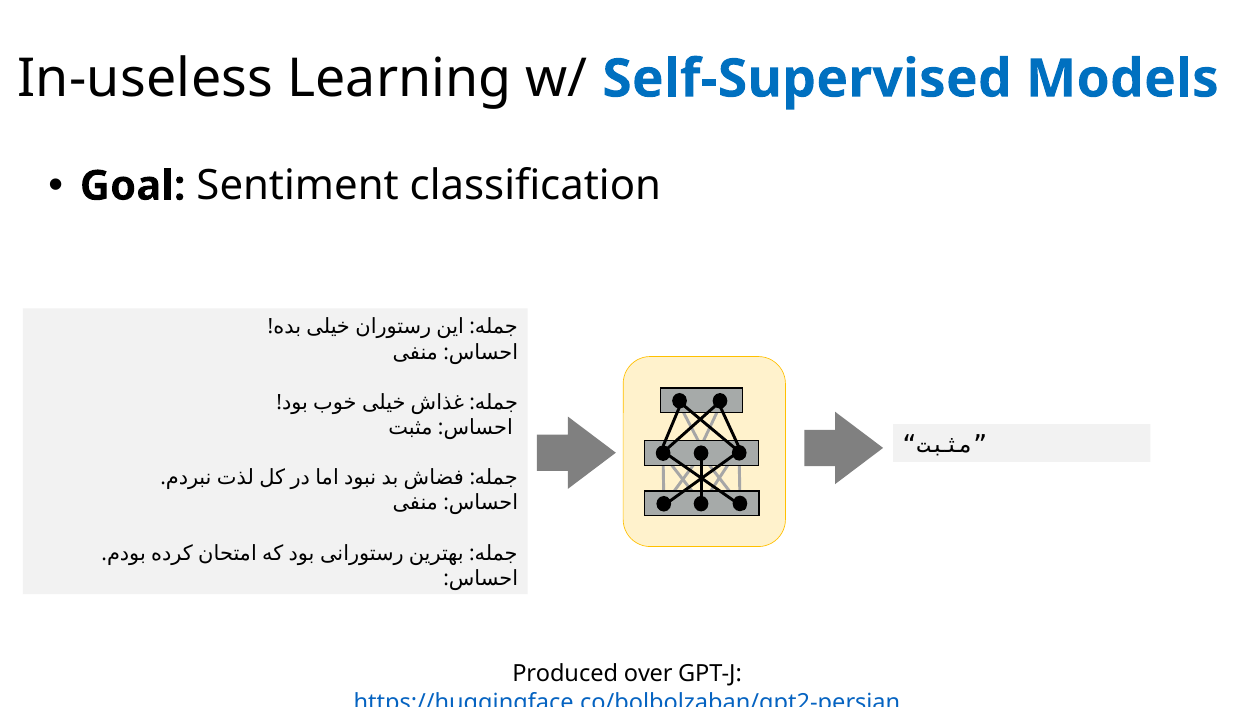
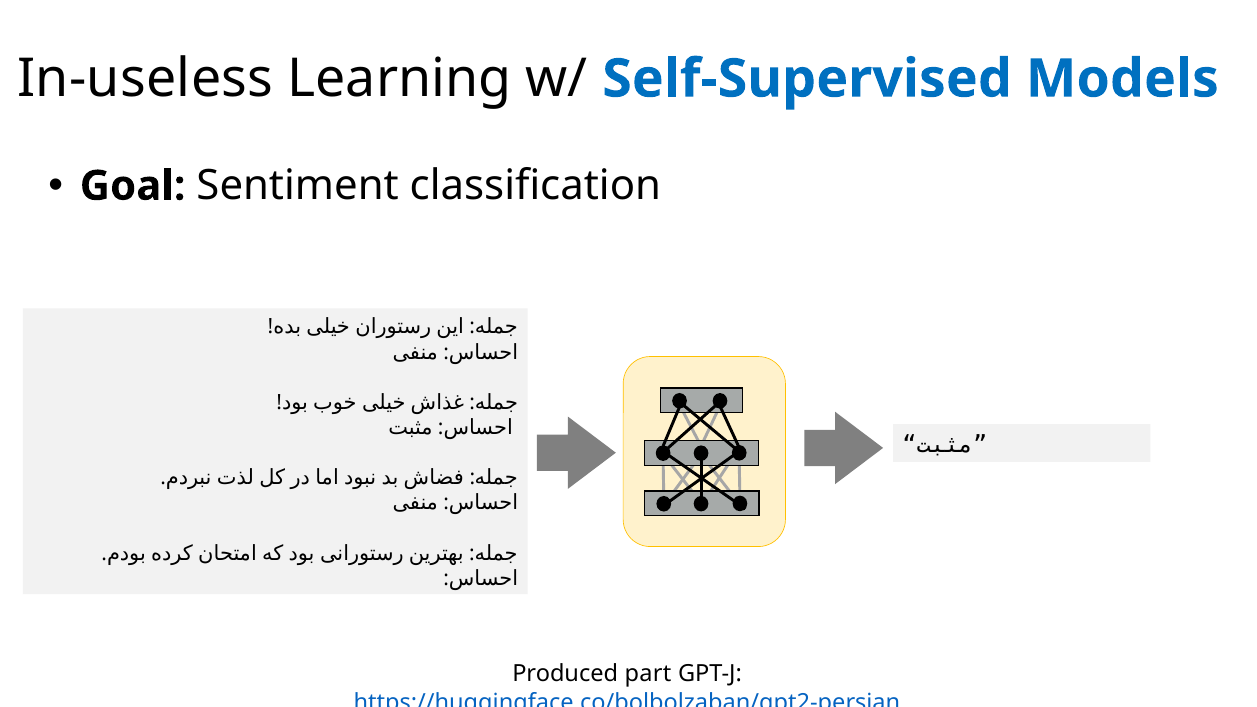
over: over -> part (648, 674)
